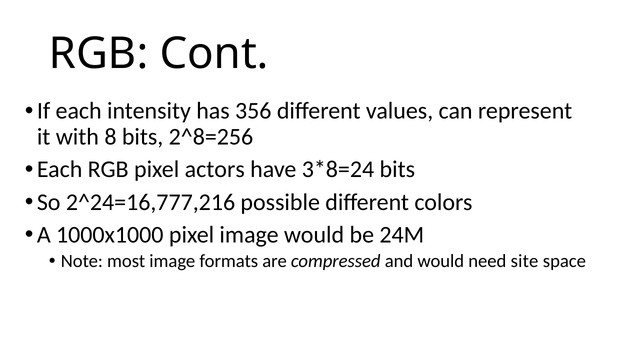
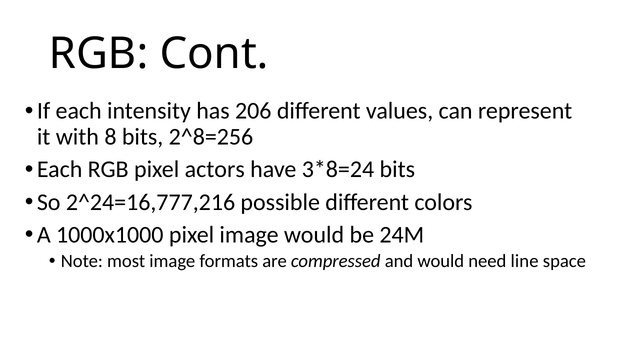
356: 356 -> 206 (253, 111)
site: site -> line (525, 261)
